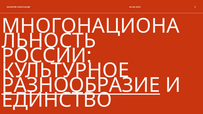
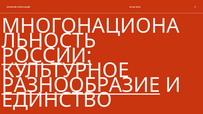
РОССИИ underline: none -> present (47, 56)
